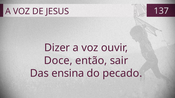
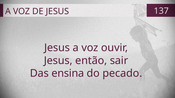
Dizer: Dizer -> Jesus (57, 48)
Doce: Doce -> Jesus (58, 61)
